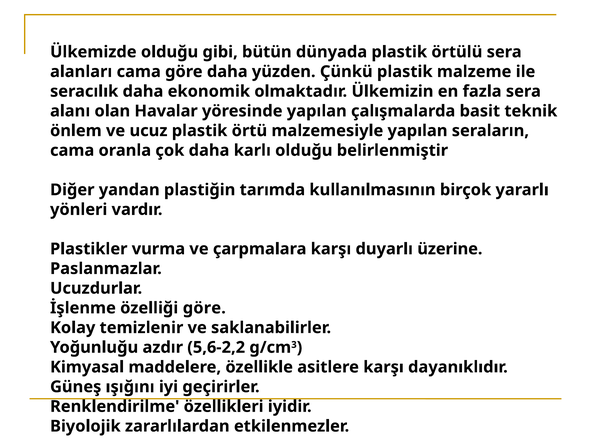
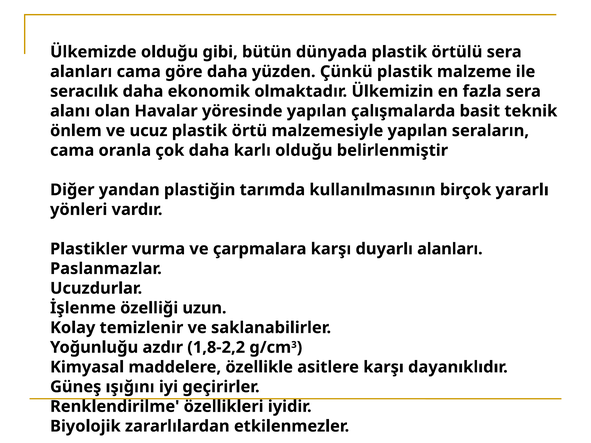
duyarlı üzerine: üzerine -> alanları (450, 249)
özelliği göre: göre -> uzun (204, 308)
5,6-2,2: 5,6-2,2 -> 1,8-2,2 (216, 348)
